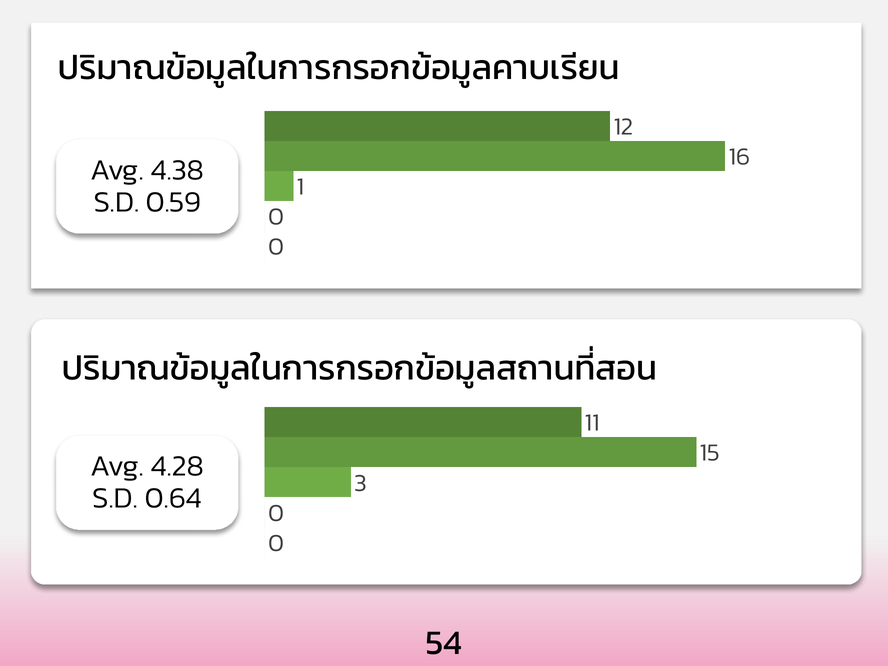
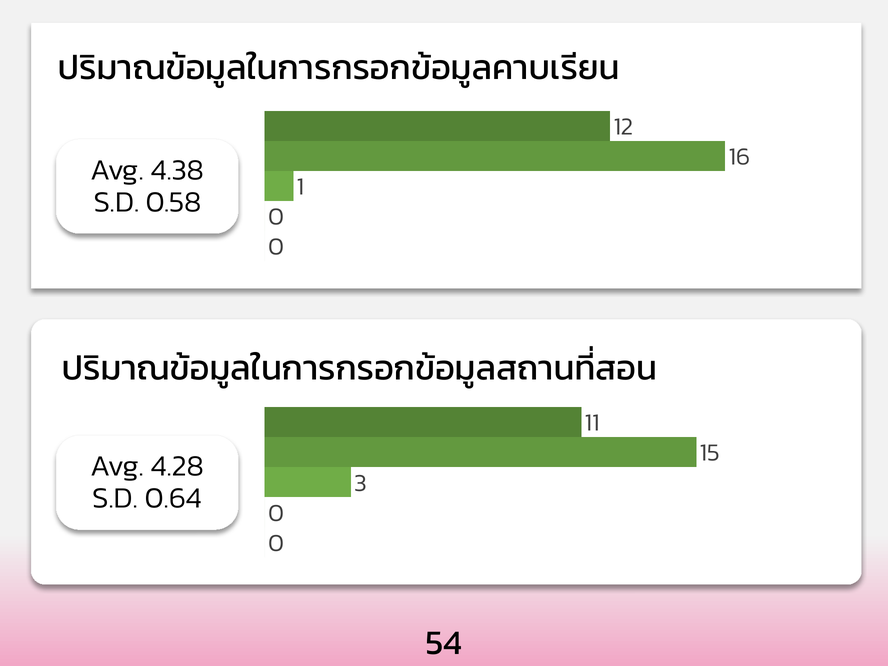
0.59: 0.59 -> 0.58 (173, 202)
